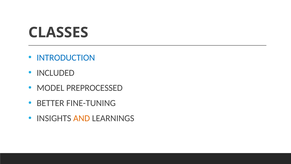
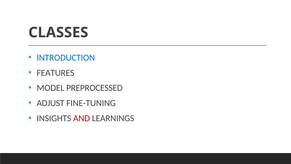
INCLUDED: INCLUDED -> FEATURES (56, 73)
BETTER: BETTER -> ADJUST (51, 103)
AND colour: orange -> red (82, 118)
